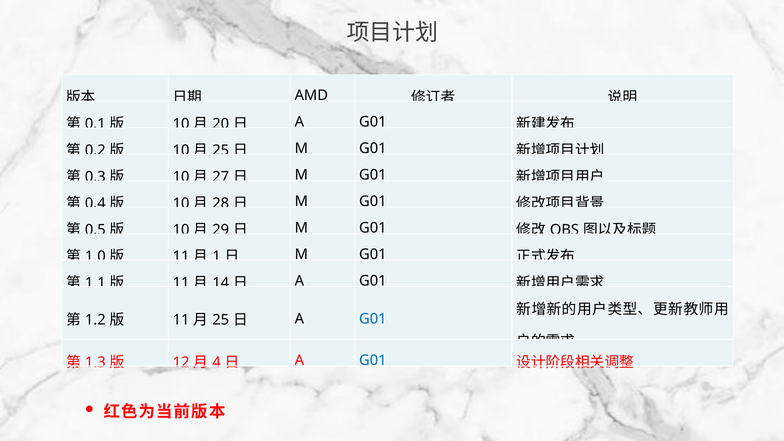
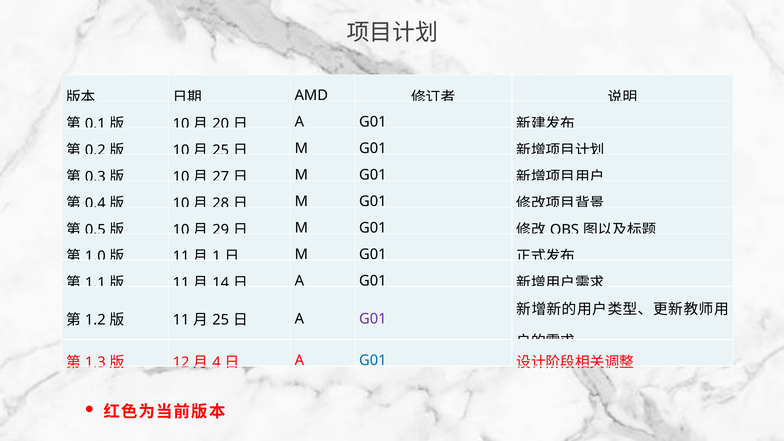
G01 colour: blue -> purple (373, 319)
